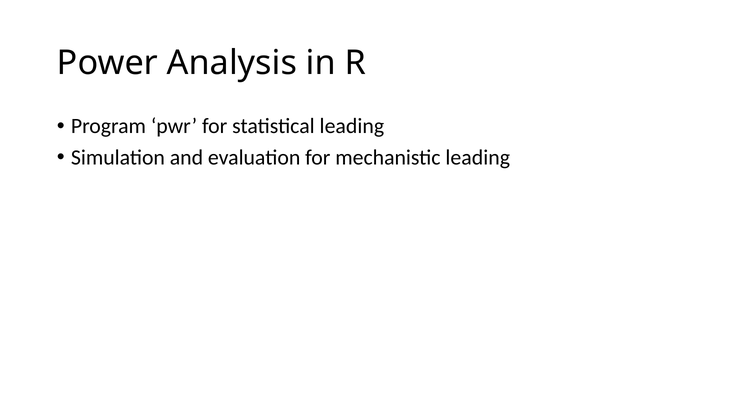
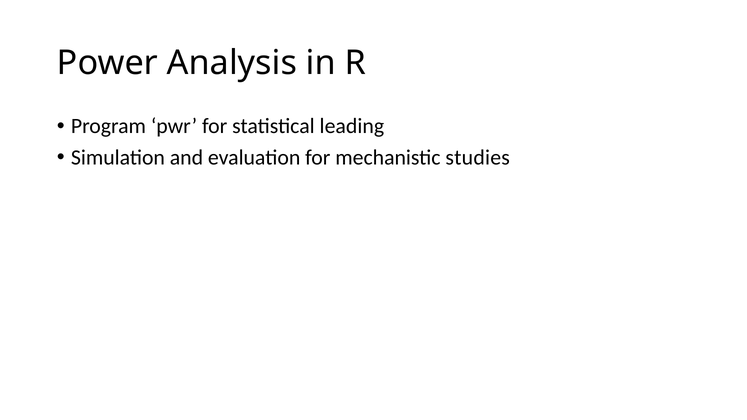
mechanistic leading: leading -> studies (478, 158)
